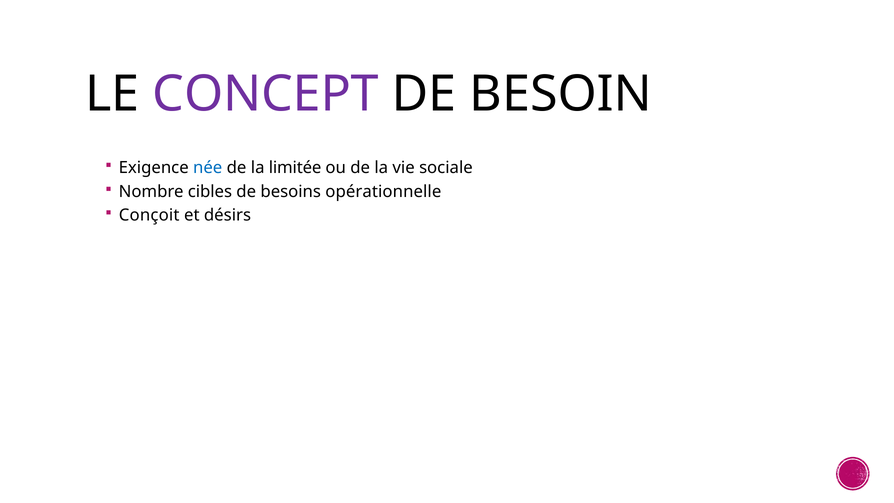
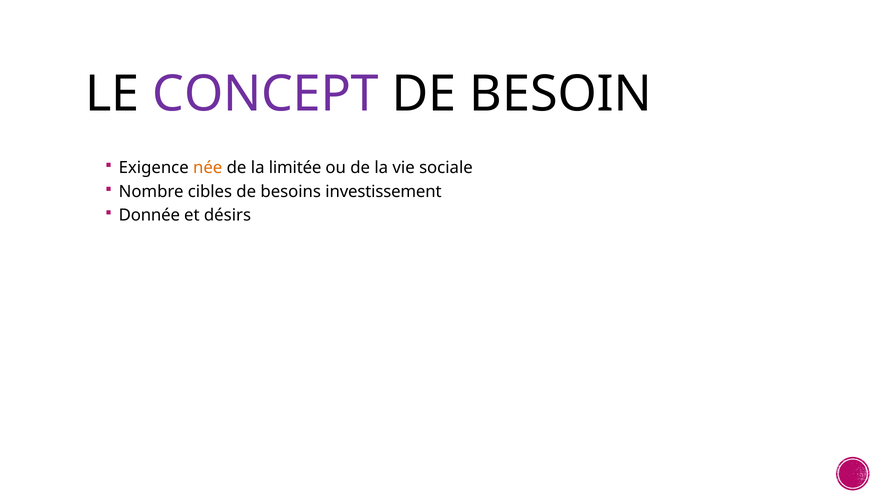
née colour: blue -> orange (208, 168)
opérationnelle: opérationnelle -> investissement (383, 192)
Conçoit: Conçoit -> Donnée (149, 215)
